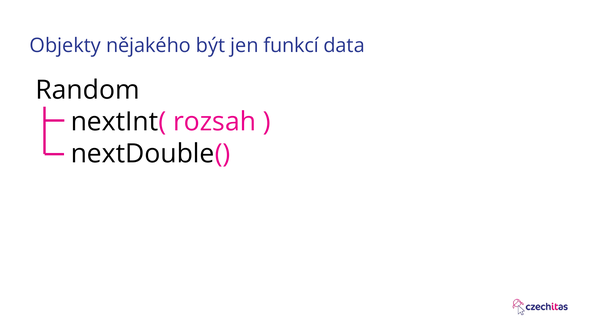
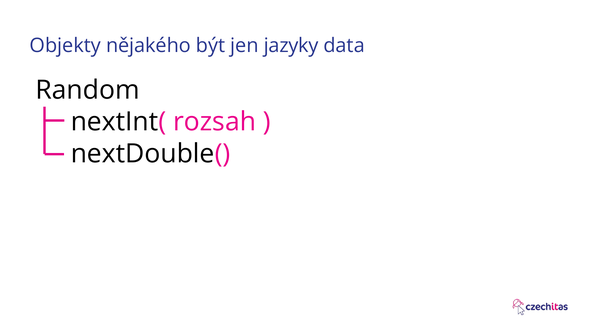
funkcí: funkcí -> jazyky (291, 46)
